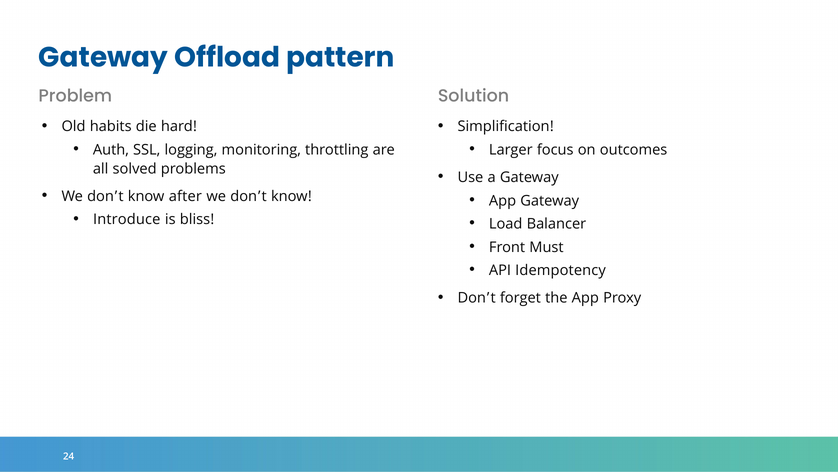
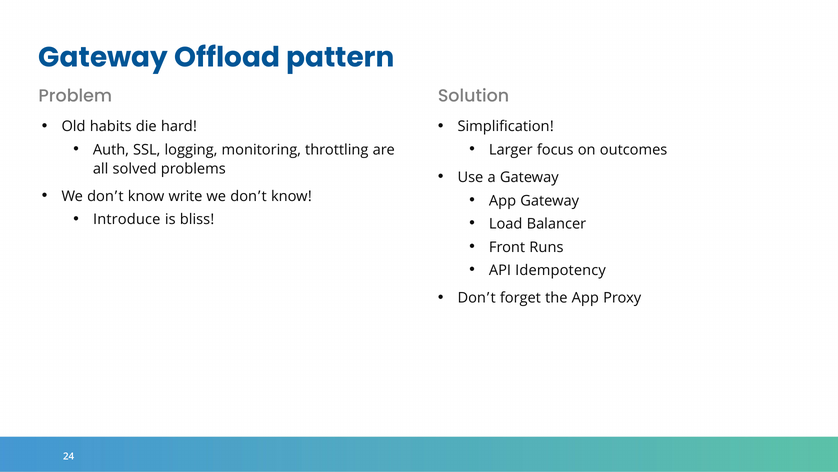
after: after -> write (185, 196)
Must: Must -> Runs (546, 246)
